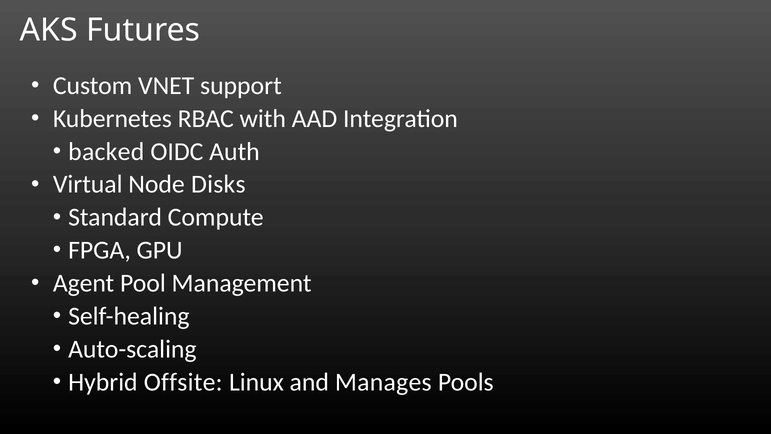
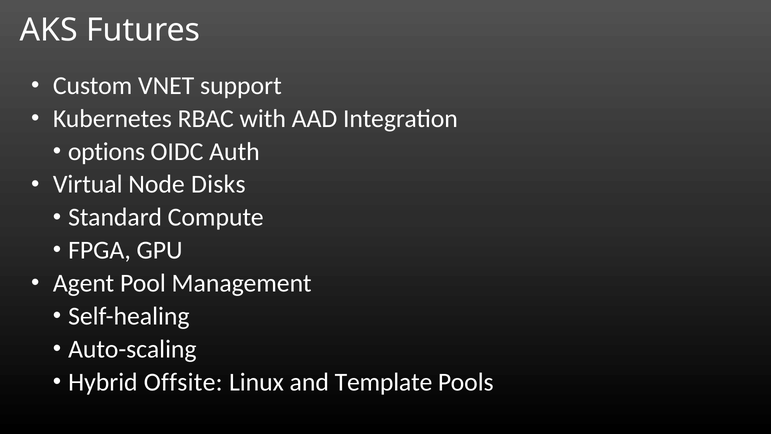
backed: backed -> options (107, 151)
Manages: Manages -> Template (384, 382)
